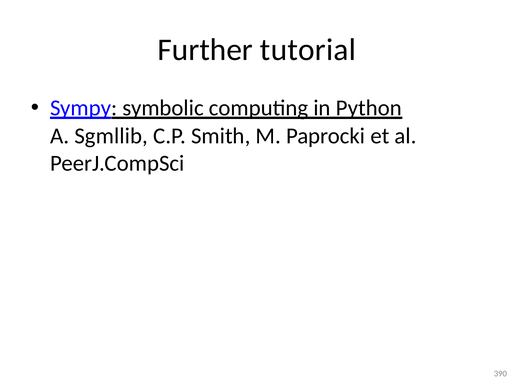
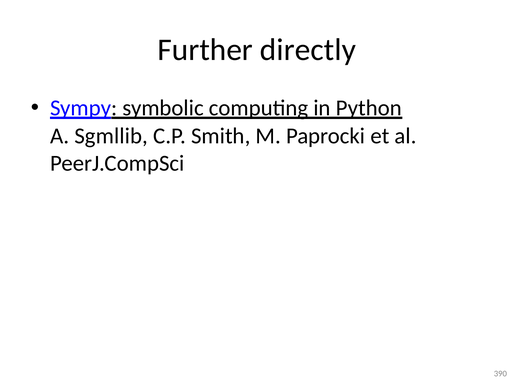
tutorial: tutorial -> directly (308, 50)
